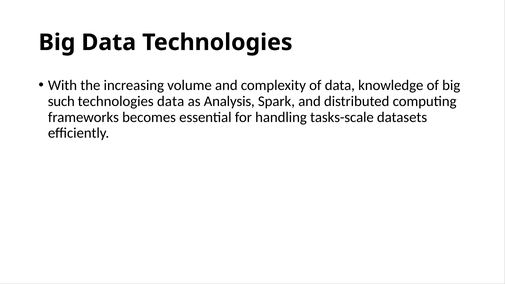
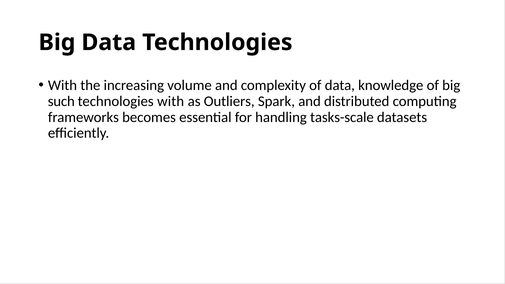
technologies data: data -> with (171, 101)
Analysis: Analysis -> Outliers (229, 101)
